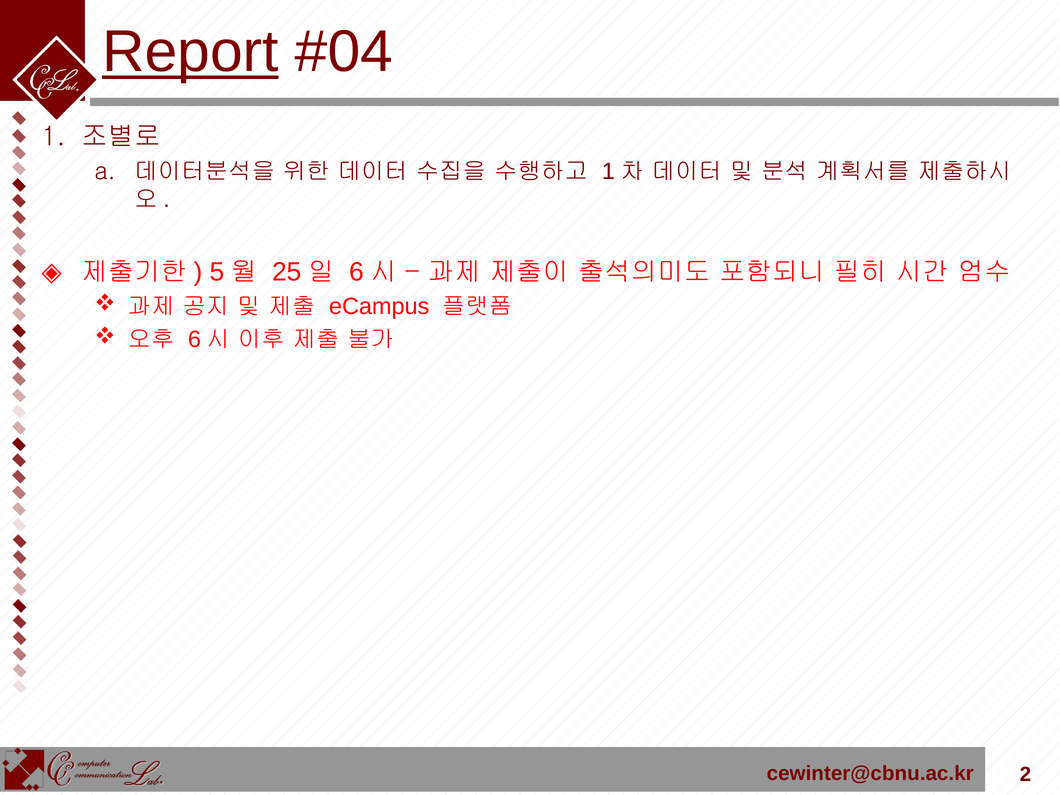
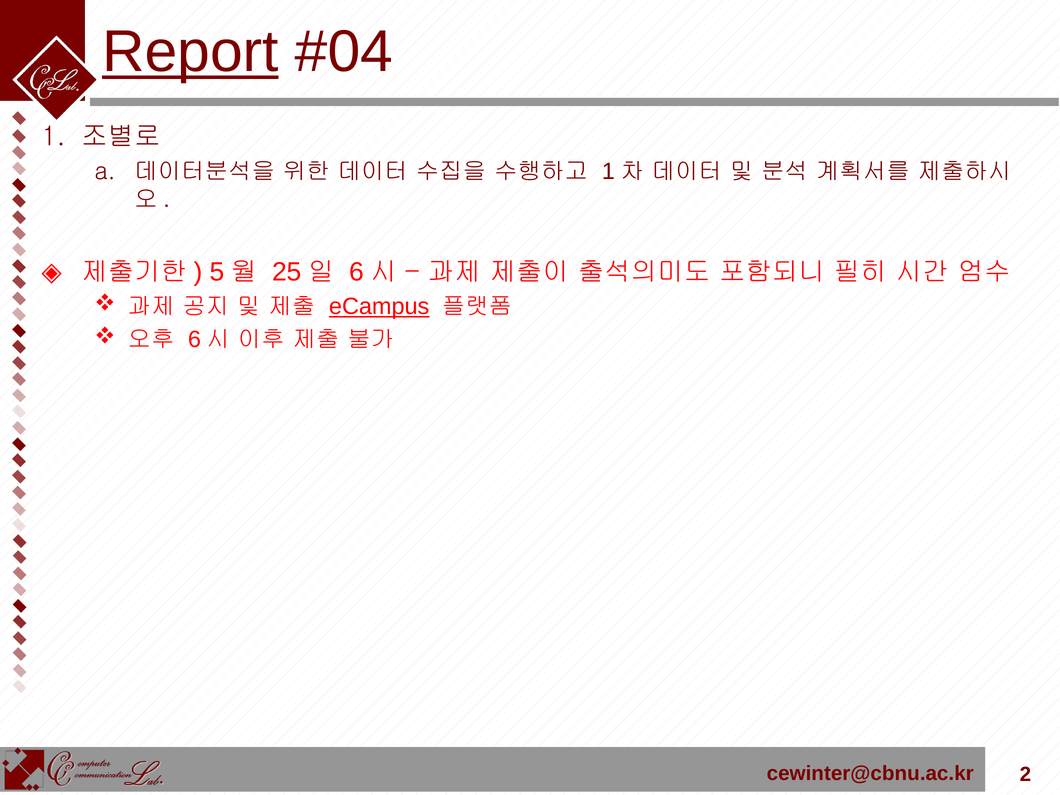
eCampus underline: none -> present (379, 307)
